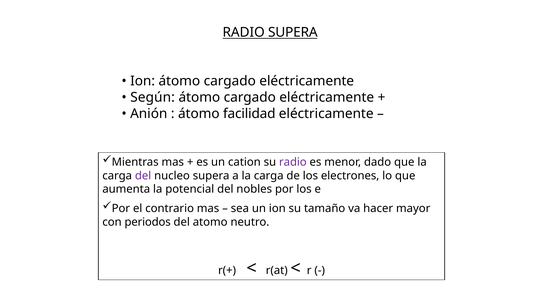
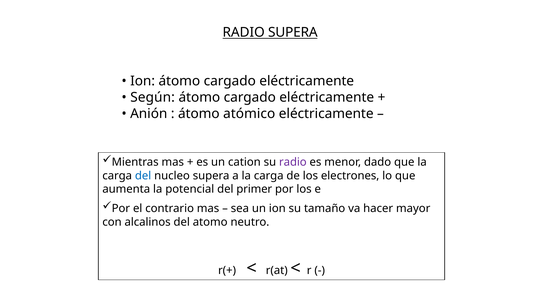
facilidad: facilidad -> atómico (249, 114)
del colour: purple -> blue (143, 176)
nobles: nobles -> primer (254, 189)
periodos: periodos -> alcalinos (148, 222)
